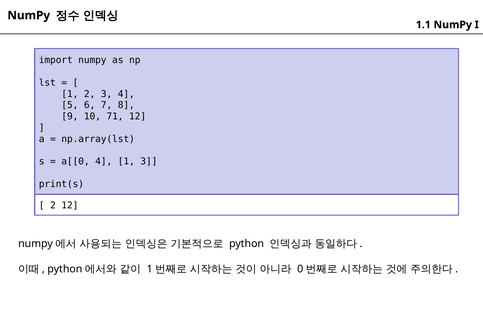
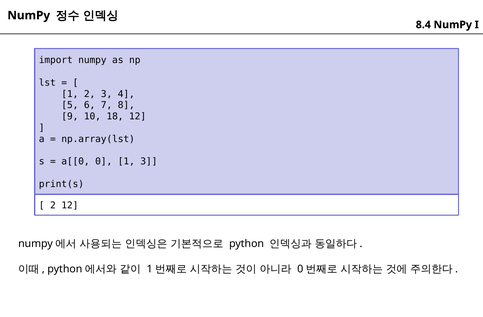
1.1: 1.1 -> 8.4 (423, 25)
71: 71 -> 18 (115, 117)
a[[0 4: 4 -> 0 (104, 162)
